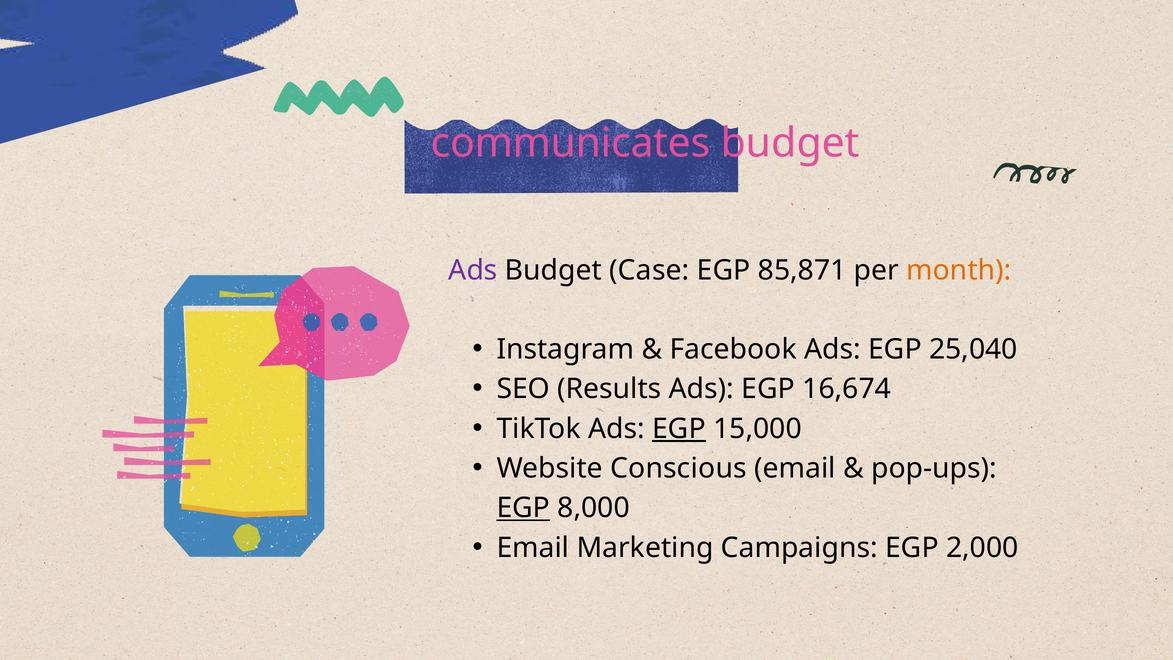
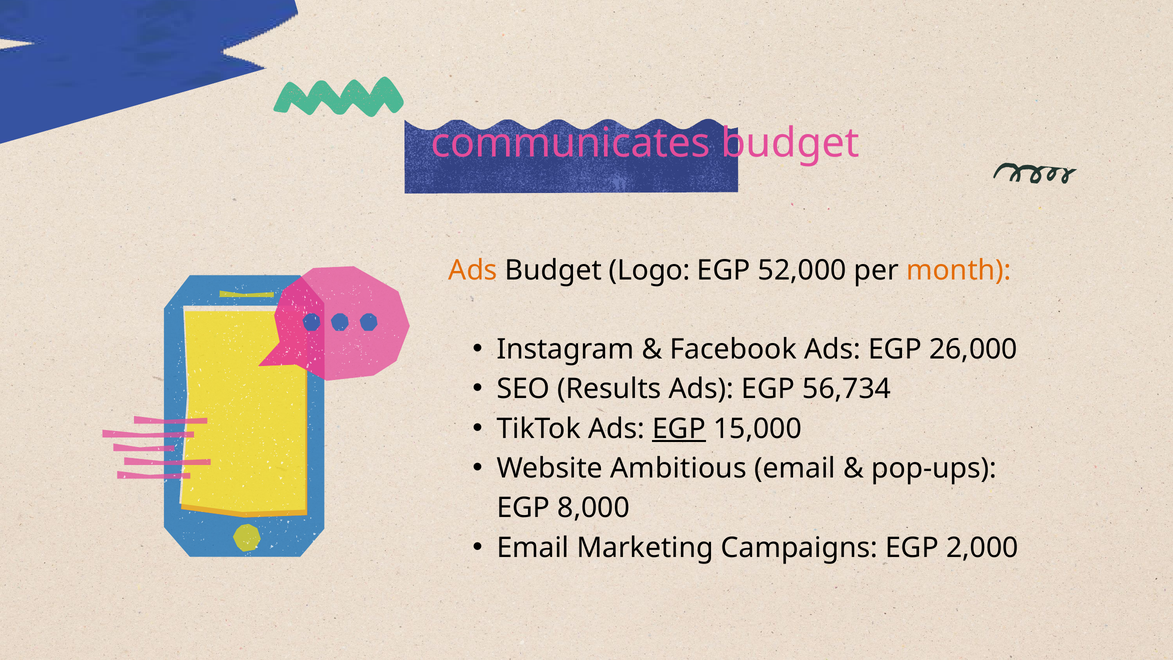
Ads colour: purple -> orange (473, 270)
Case: Case -> Logo (650, 270)
85,871: 85,871 -> 52,000 (802, 270)
25,040: 25,040 -> 26,000 (973, 349)
16,674: 16,674 -> 56,734 (847, 389)
Conscious: Conscious -> Ambitious (678, 468)
EGP underline: present -> none (523, 508)
